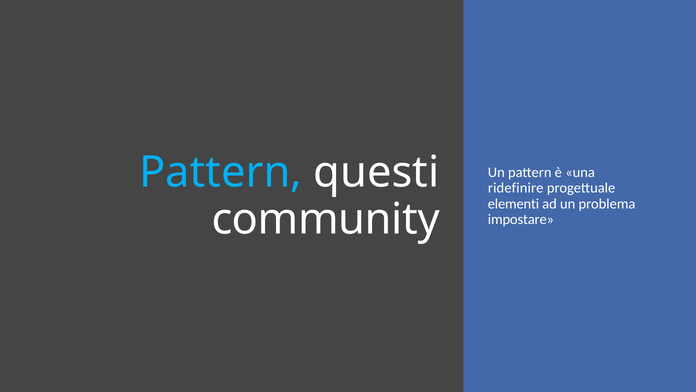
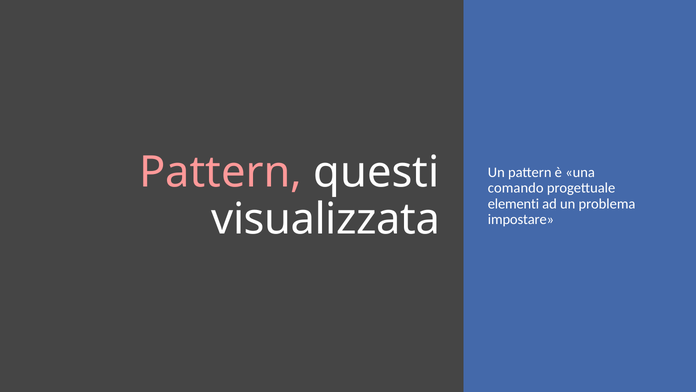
Pattern colour: light blue -> pink (221, 172)
ridefinire: ridefinire -> comando (516, 188)
community: community -> visualizzata (326, 219)
